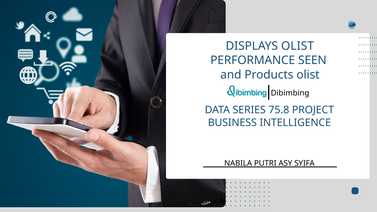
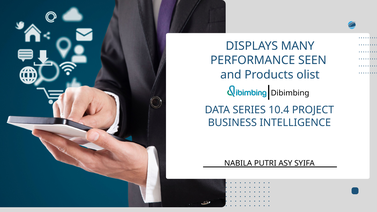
DISPLAYS OLIST: OLIST -> MANY (298, 46)
75.8: 75.8 -> 10.4 (279, 110)
